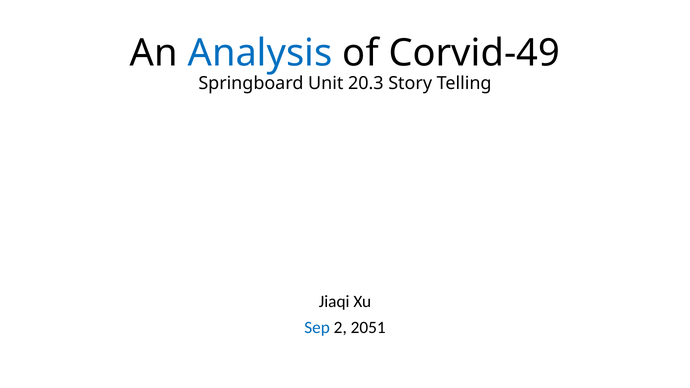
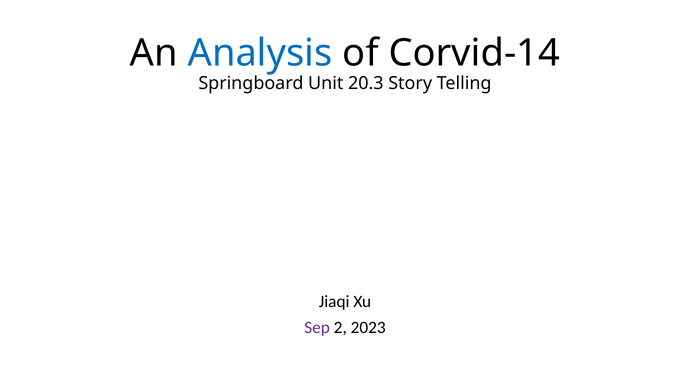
Corvid-49: Corvid-49 -> Corvid-14 (474, 53)
Sep colour: blue -> purple (317, 328)
2051: 2051 -> 2023 (368, 328)
